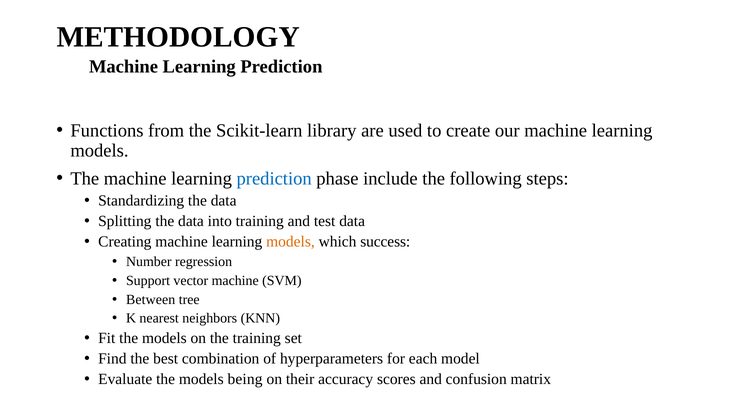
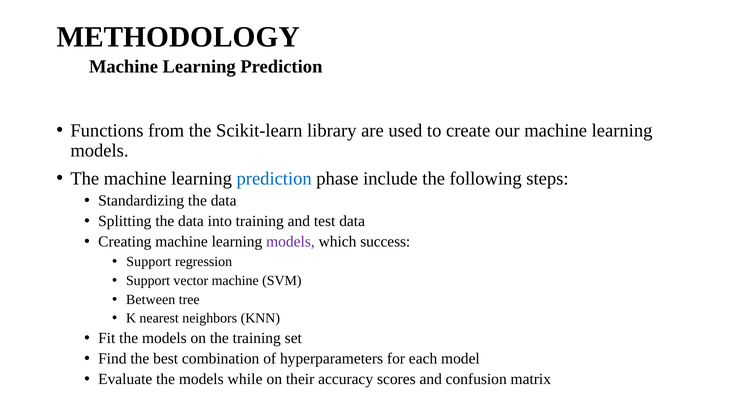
models colour: orange -> purple (290, 242)
Number: Number -> Support (149, 261)
being: being -> while (245, 379)
